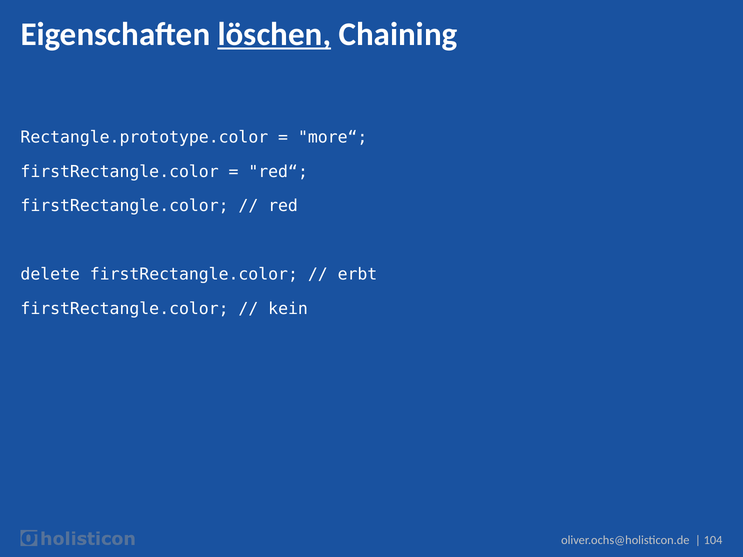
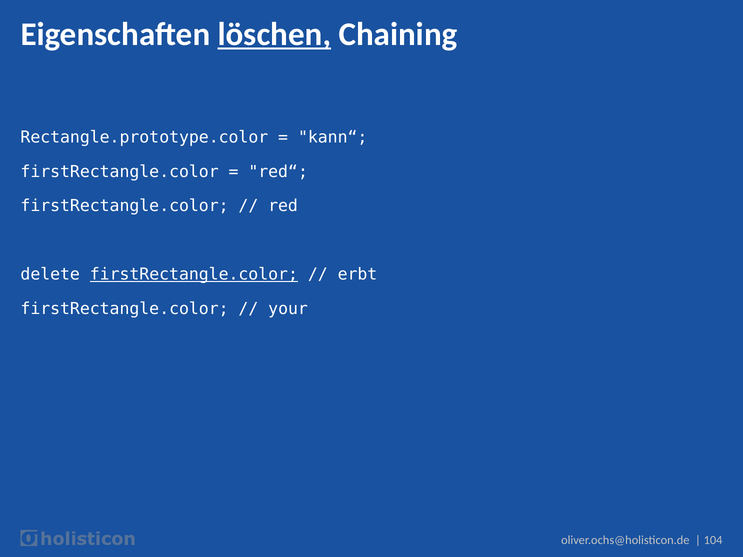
more“: more“ -> kann“ (333, 137)
firstRectangle.color underline: none -> present (194, 274)
kein: kein -> your (288, 309)
